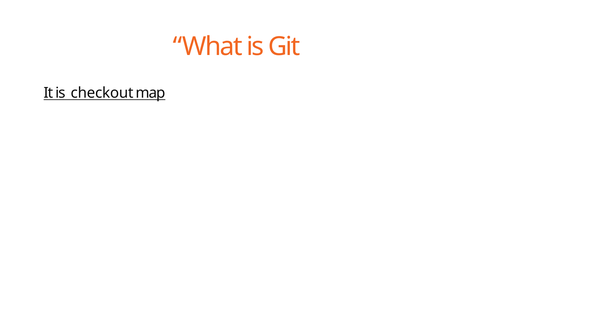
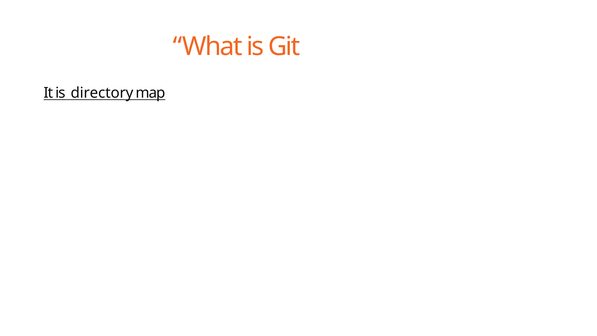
checkout: checkout -> directory (102, 93)
